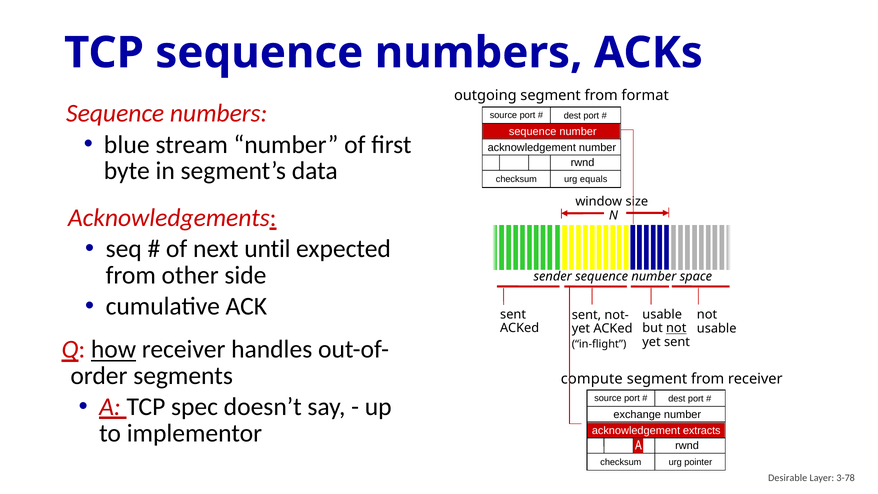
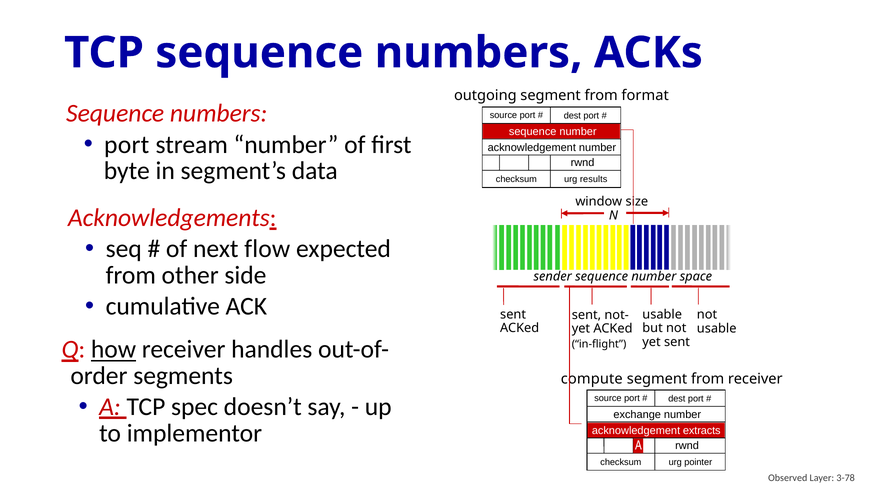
blue: blue -> port (127, 145)
equals: equals -> results (594, 179)
until: until -> flow (267, 249)
not underline: present -> none (676, 328)
Desirable: Desirable -> Observed (788, 478)
